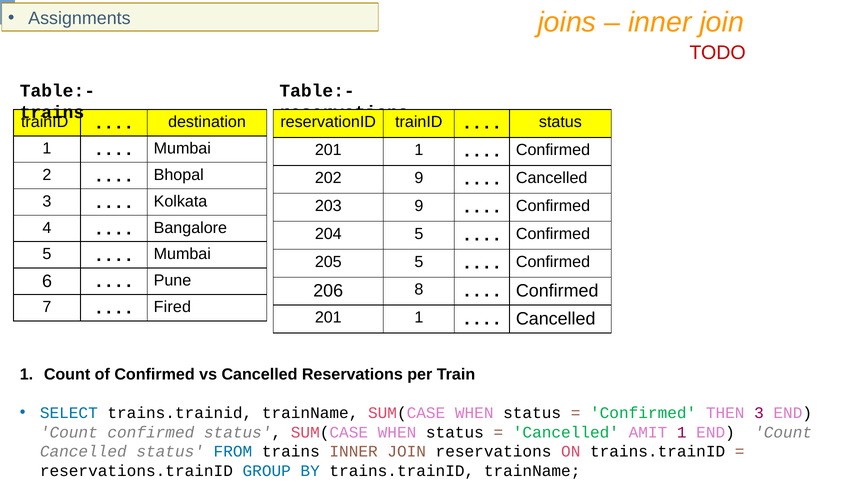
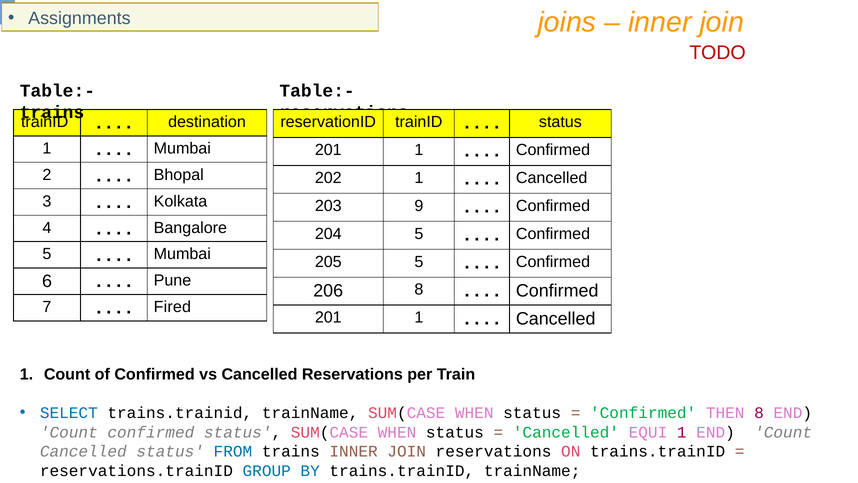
202 9: 9 -> 1 (419, 178)
THEN 3: 3 -> 8 (759, 413)
AMIT: AMIT -> EQUI (648, 432)
